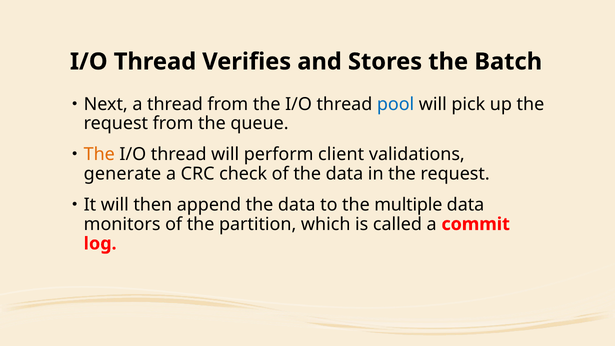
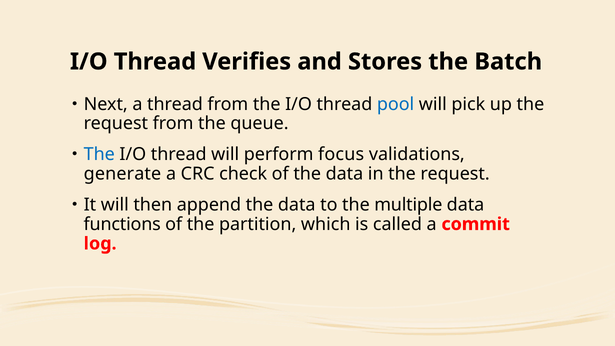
The colour: orange -> blue (99, 154)
client: client -> focus (341, 154)
monitors: monitors -> functions (122, 224)
